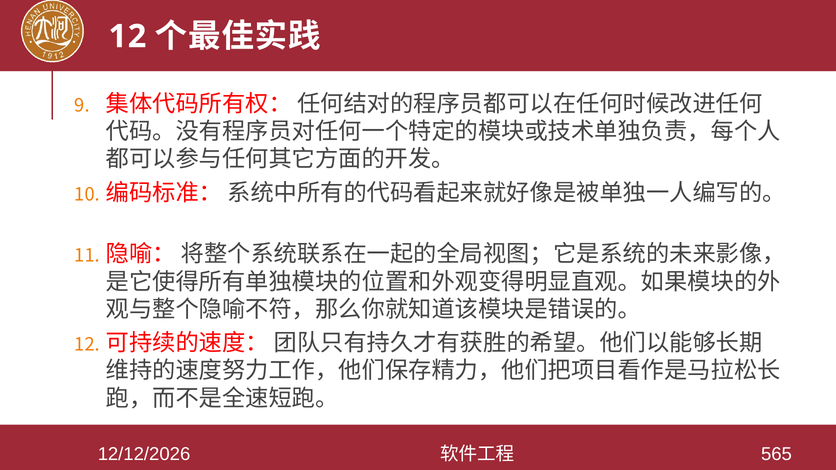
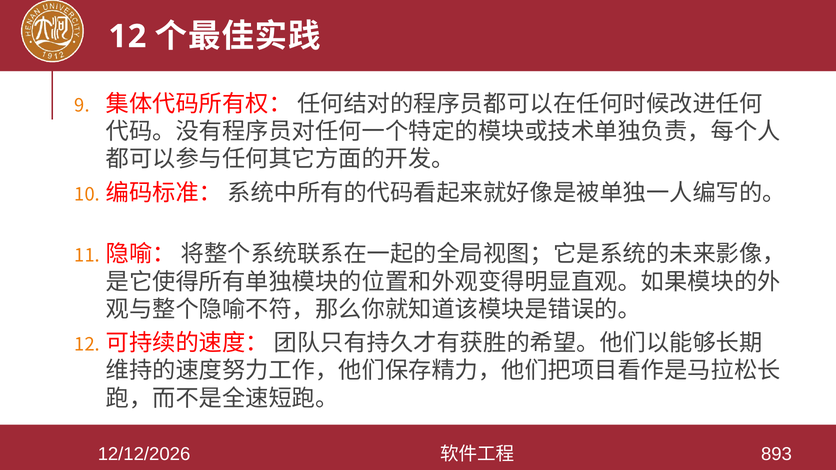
565: 565 -> 893 (777, 454)
